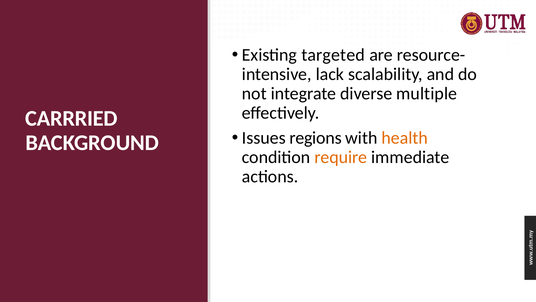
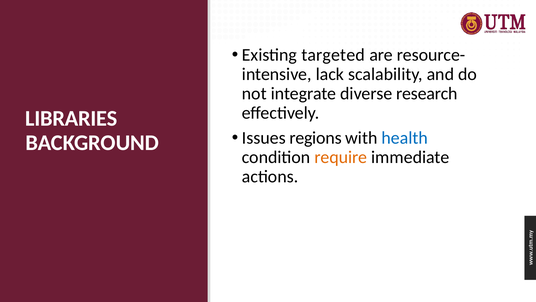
multiple: multiple -> research (427, 94)
CARRRIED: CARRRIED -> LIBRARIES (71, 118)
health colour: orange -> blue (405, 138)
